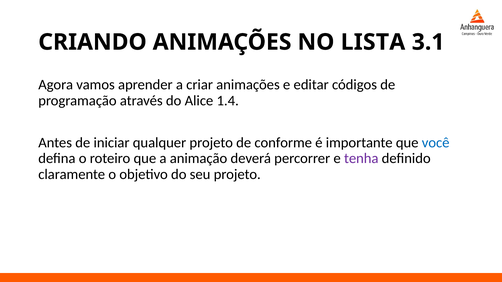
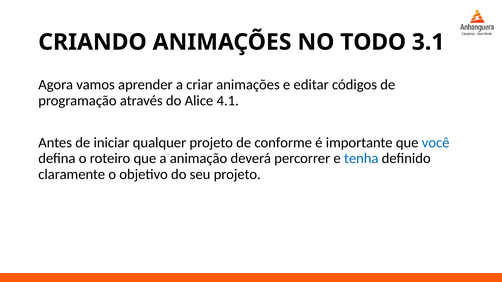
LISTA: LISTA -> TODO (373, 42)
1.4: 1.4 -> 4.1 (228, 101)
tenha colour: purple -> blue (361, 159)
